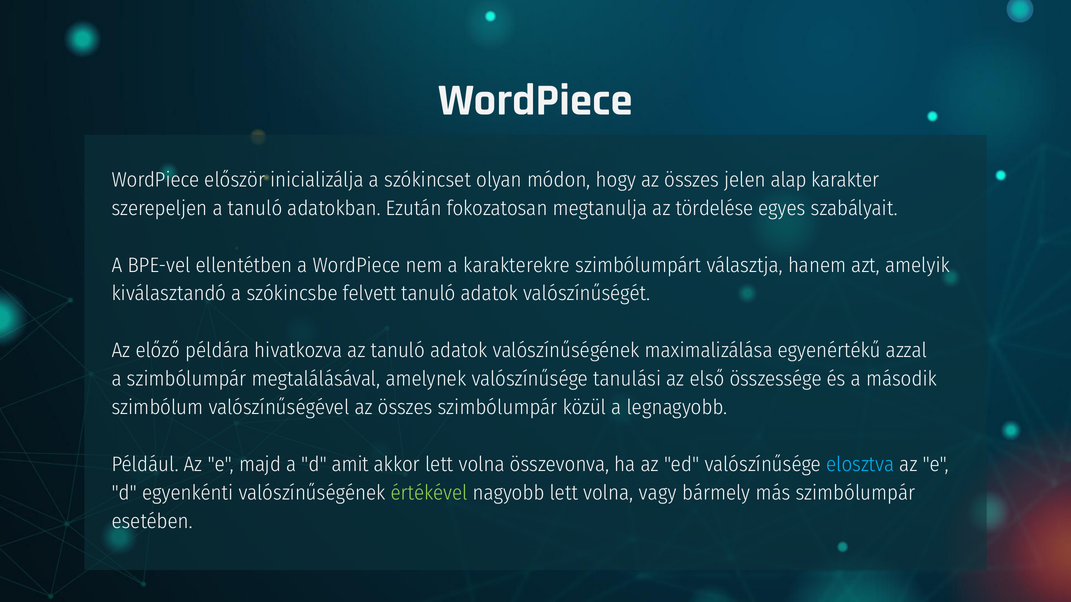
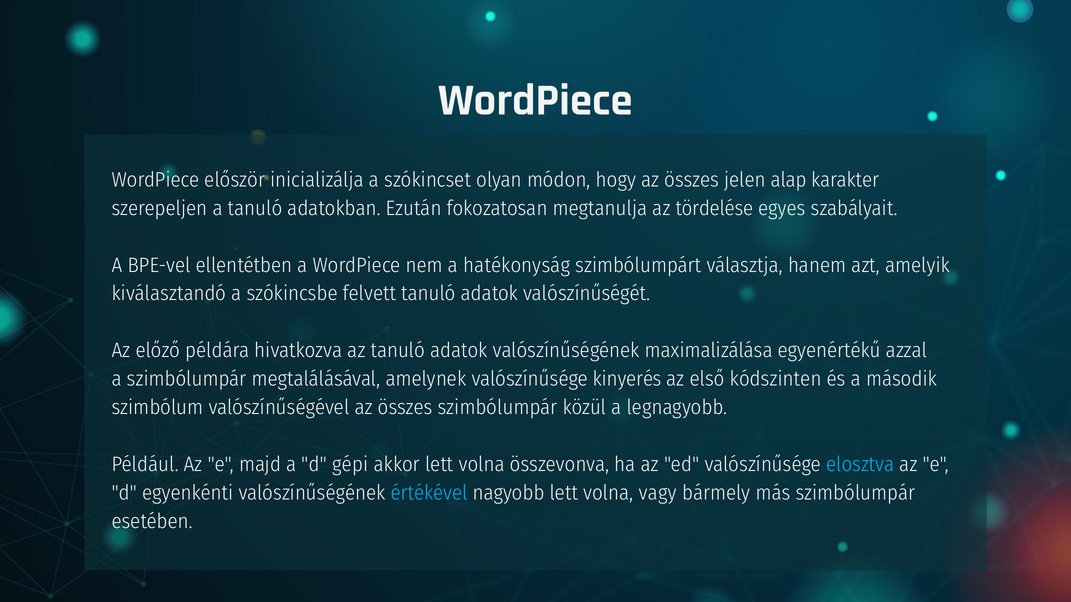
karakterekre: karakterekre -> hatékonyság (517, 265)
tanulási: tanulási -> kinyerés (627, 379)
összessége: összessége -> kódszinten (776, 379)
amit: amit -> gépi (350, 465)
értékével colour: light green -> light blue (429, 493)
